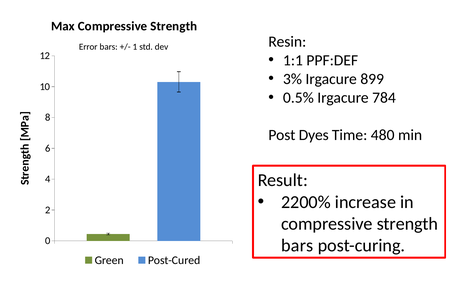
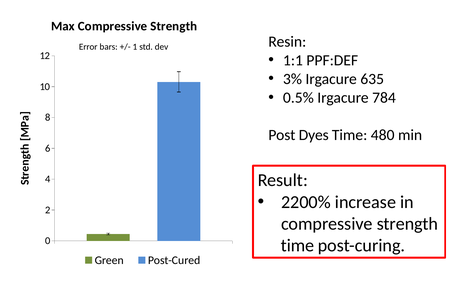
899: 899 -> 635 (372, 79)
bars: bars -> time (298, 246)
